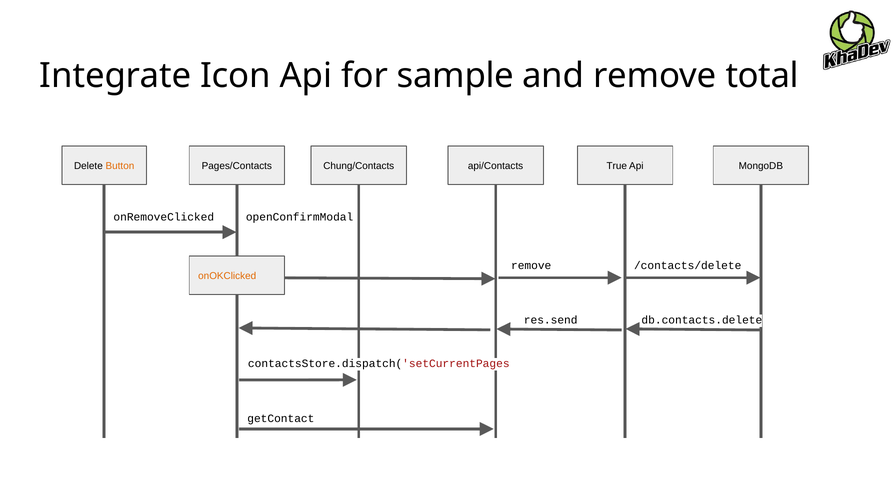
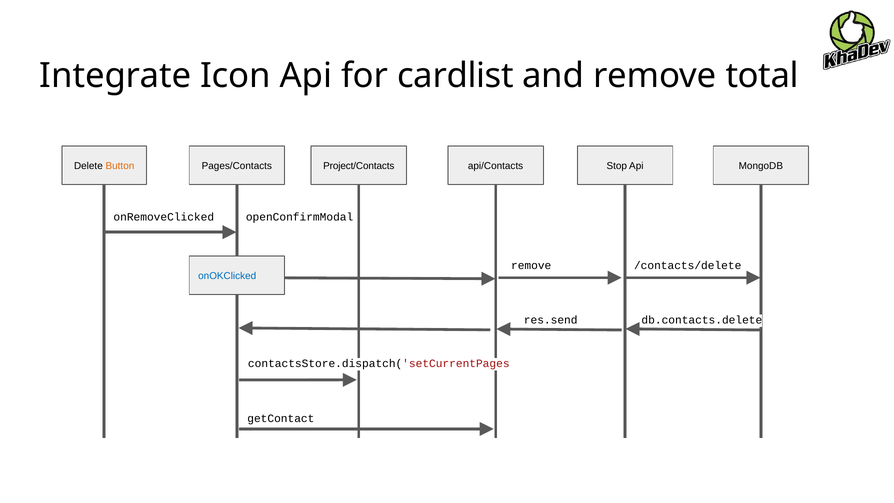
sample: sample -> cardlist (455, 76)
Chung/Contacts: Chung/Contacts -> Project/Contacts (359, 166)
True: True -> Stop (617, 166)
onOKClicked colour: orange -> blue (227, 276)
